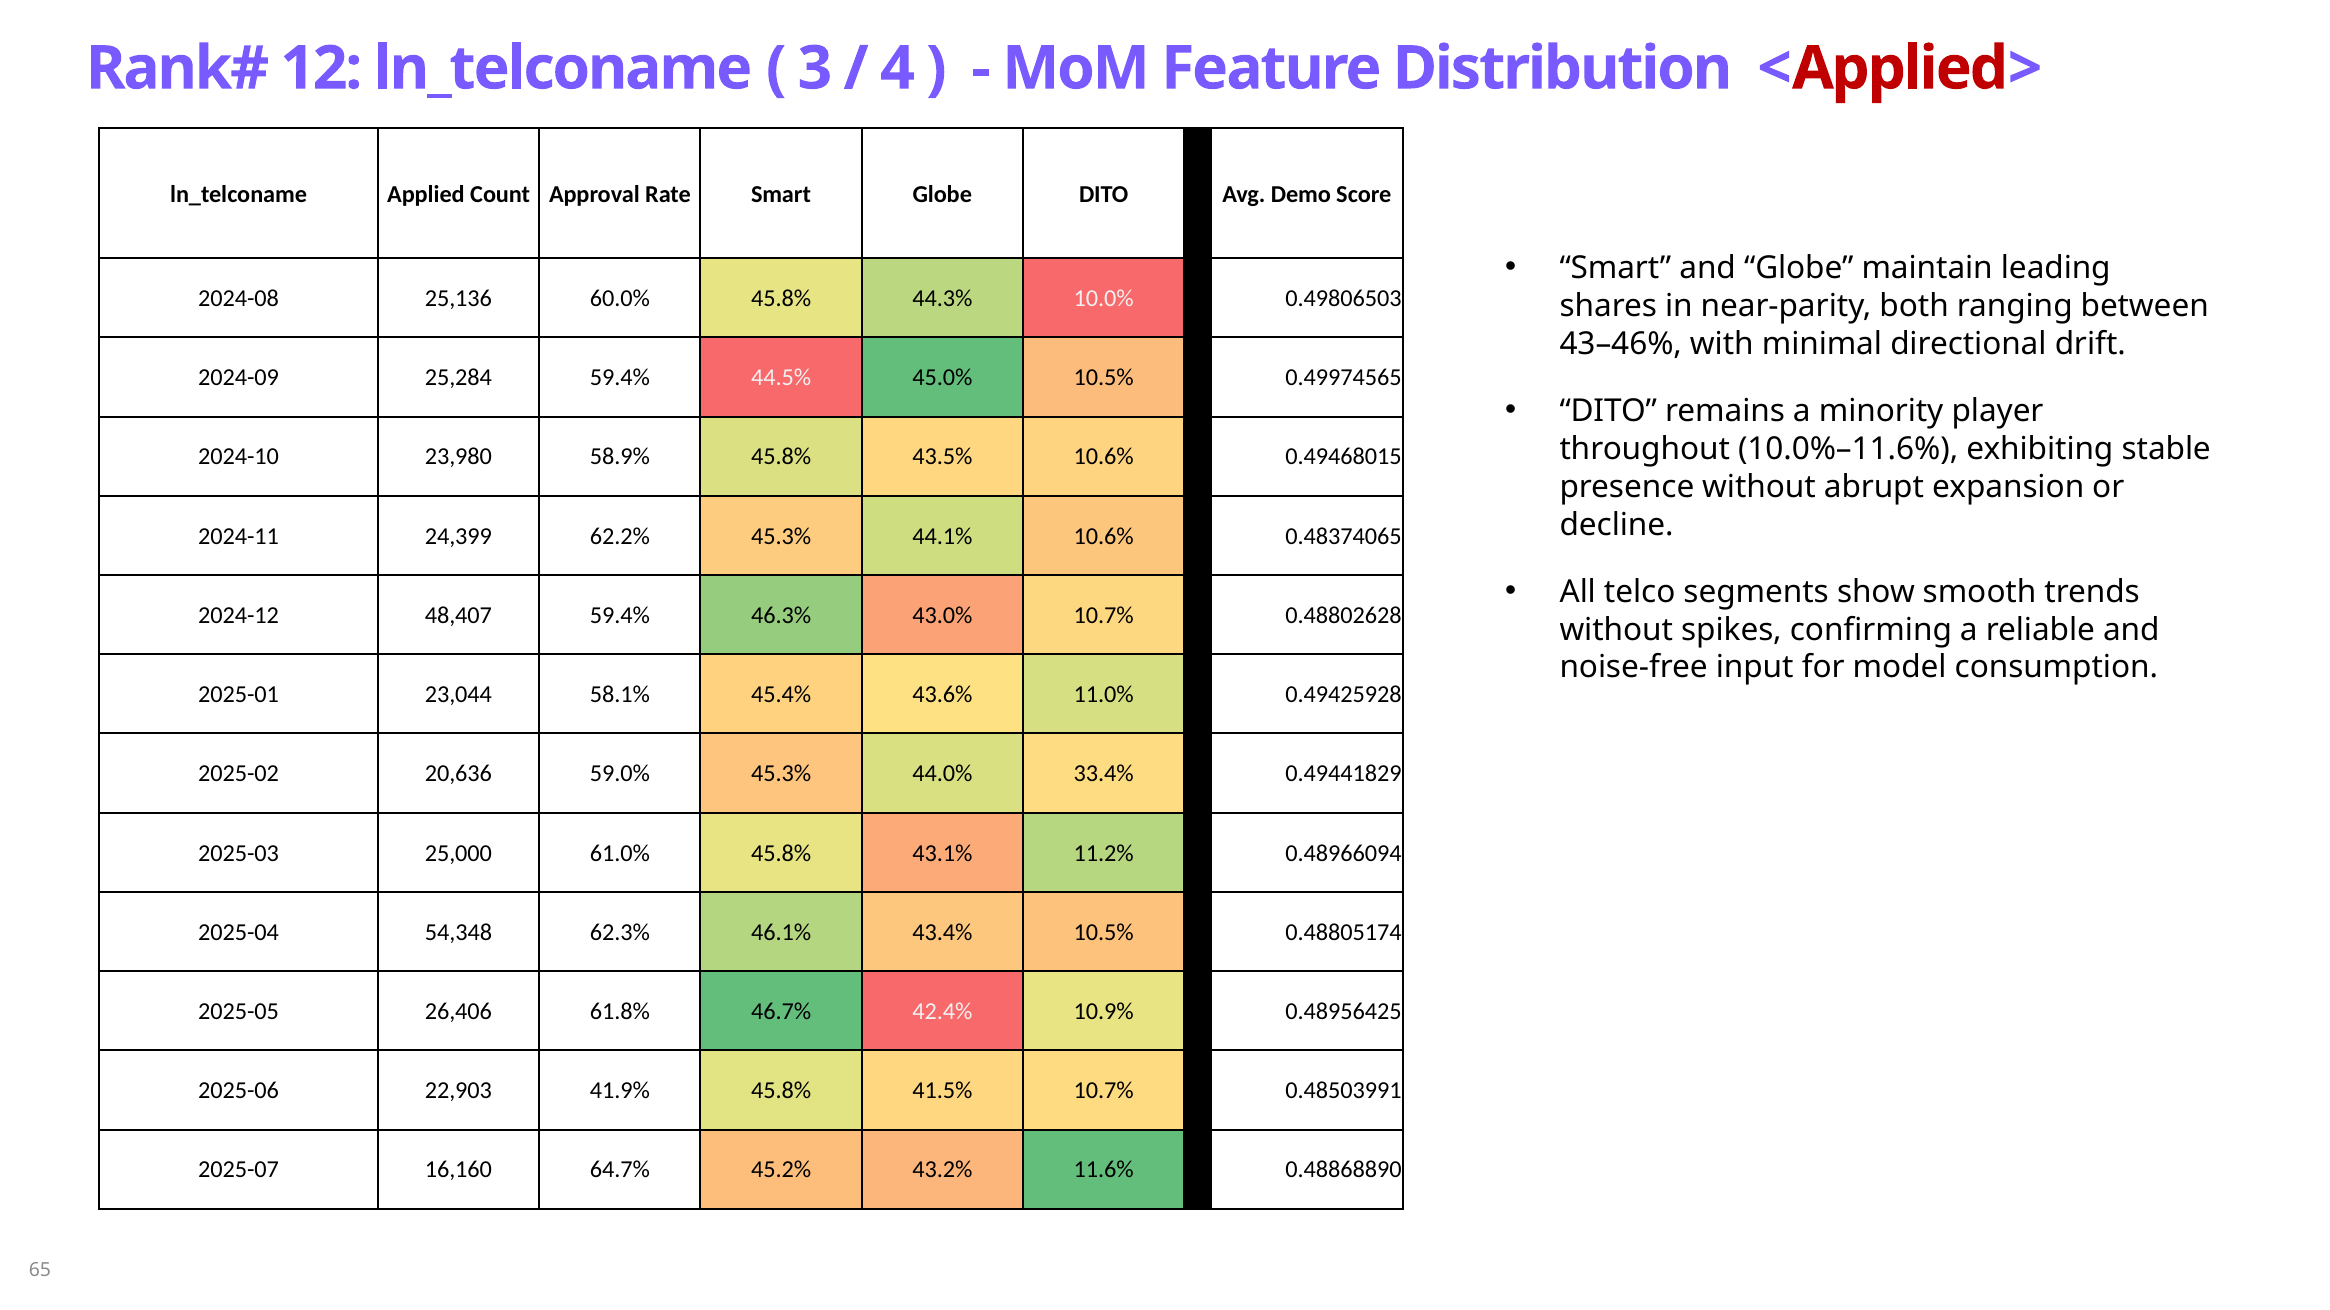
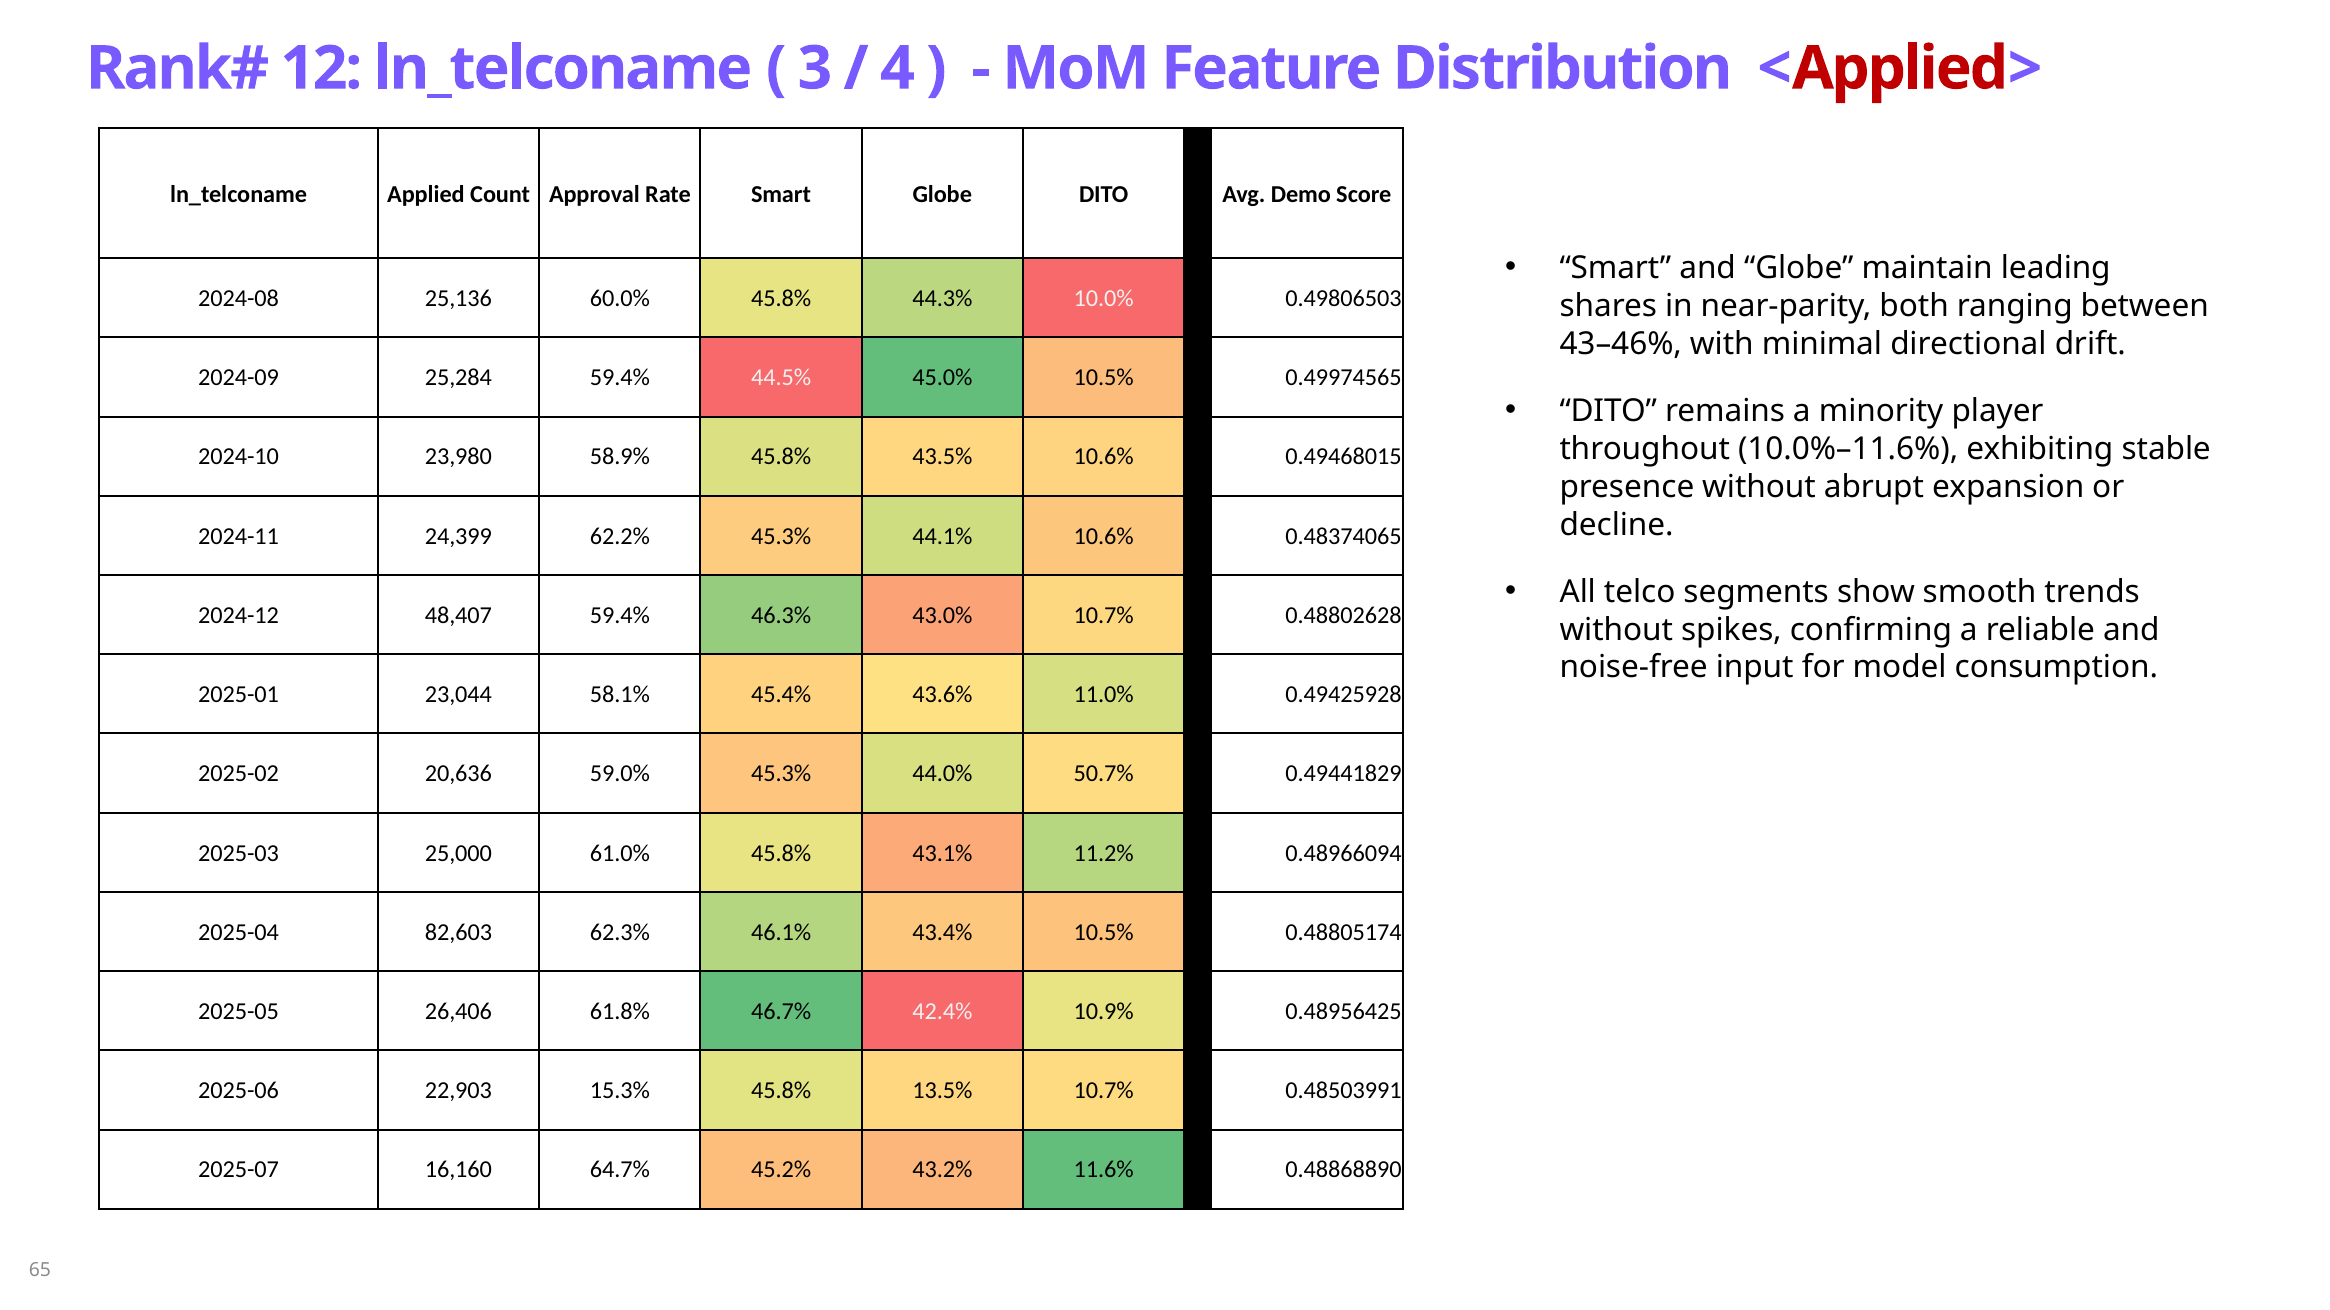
33.4%: 33.4% -> 50.7% (1104, 774)
54,348: 54,348 -> 82,603 (458, 933)
41.9%: 41.9% -> 15.3% (620, 1091)
41.5%: 41.5% -> 13.5% (942, 1091)
